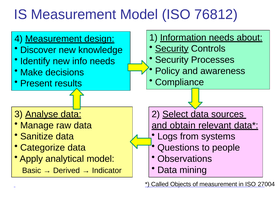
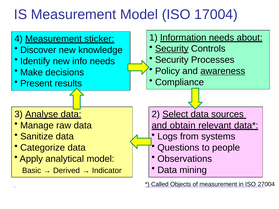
76812: 76812 -> 17004 (216, 14)
design: design -> sticker (99, 39)
awareness underline: none -> present (223, 71)
